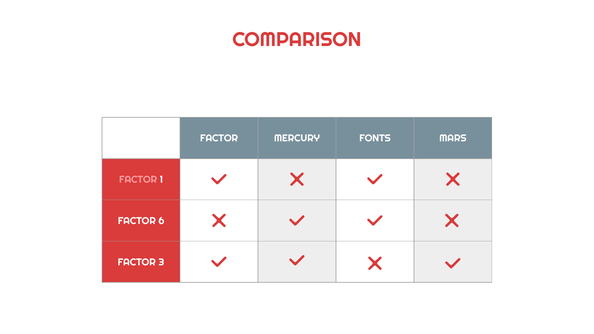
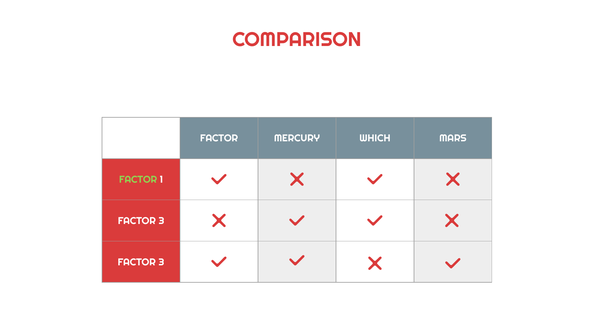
FONTS: FONTS -> WHICH (375, 138)
FACTOR colour: pink -> light green (138, 180)
6: 6 -> 3 (161, 221)
